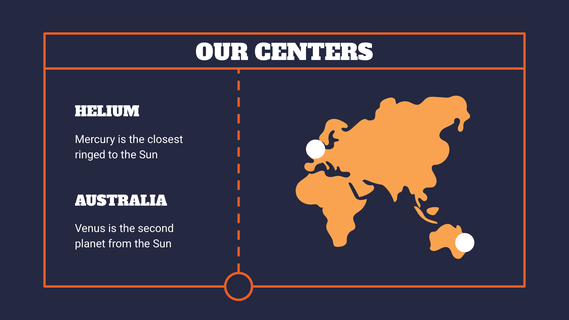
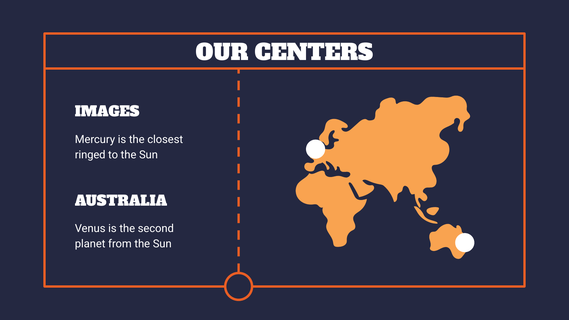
HELIUM: HELIUM -> IMAGES (107, 112)
